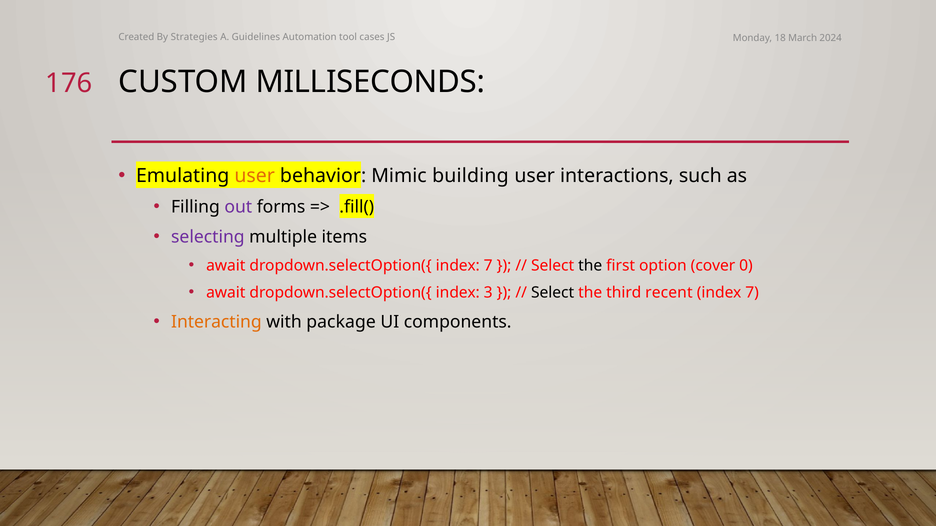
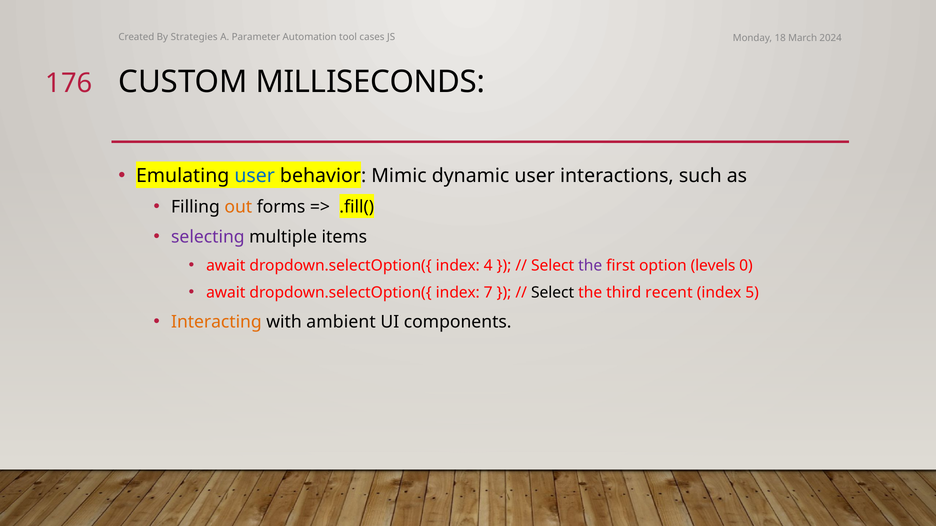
Guidelines: Guidelines -> Parameter (256, 37)
user colour: orange -> blue (255, 176)
building: building -> dynamic (471, 176)
out colour: purple -> orange (238, 207)
dropdown.selectOption({ index 7: 7 -> 4 (488, 266)
the colour: black -> purple (590, 266)
cover: cover -> levels (713, 266)
3: 3 -> 7 (488, 293)
7: 7 -> 5 (752, 293)
package: package -> ambient (341, 322)
